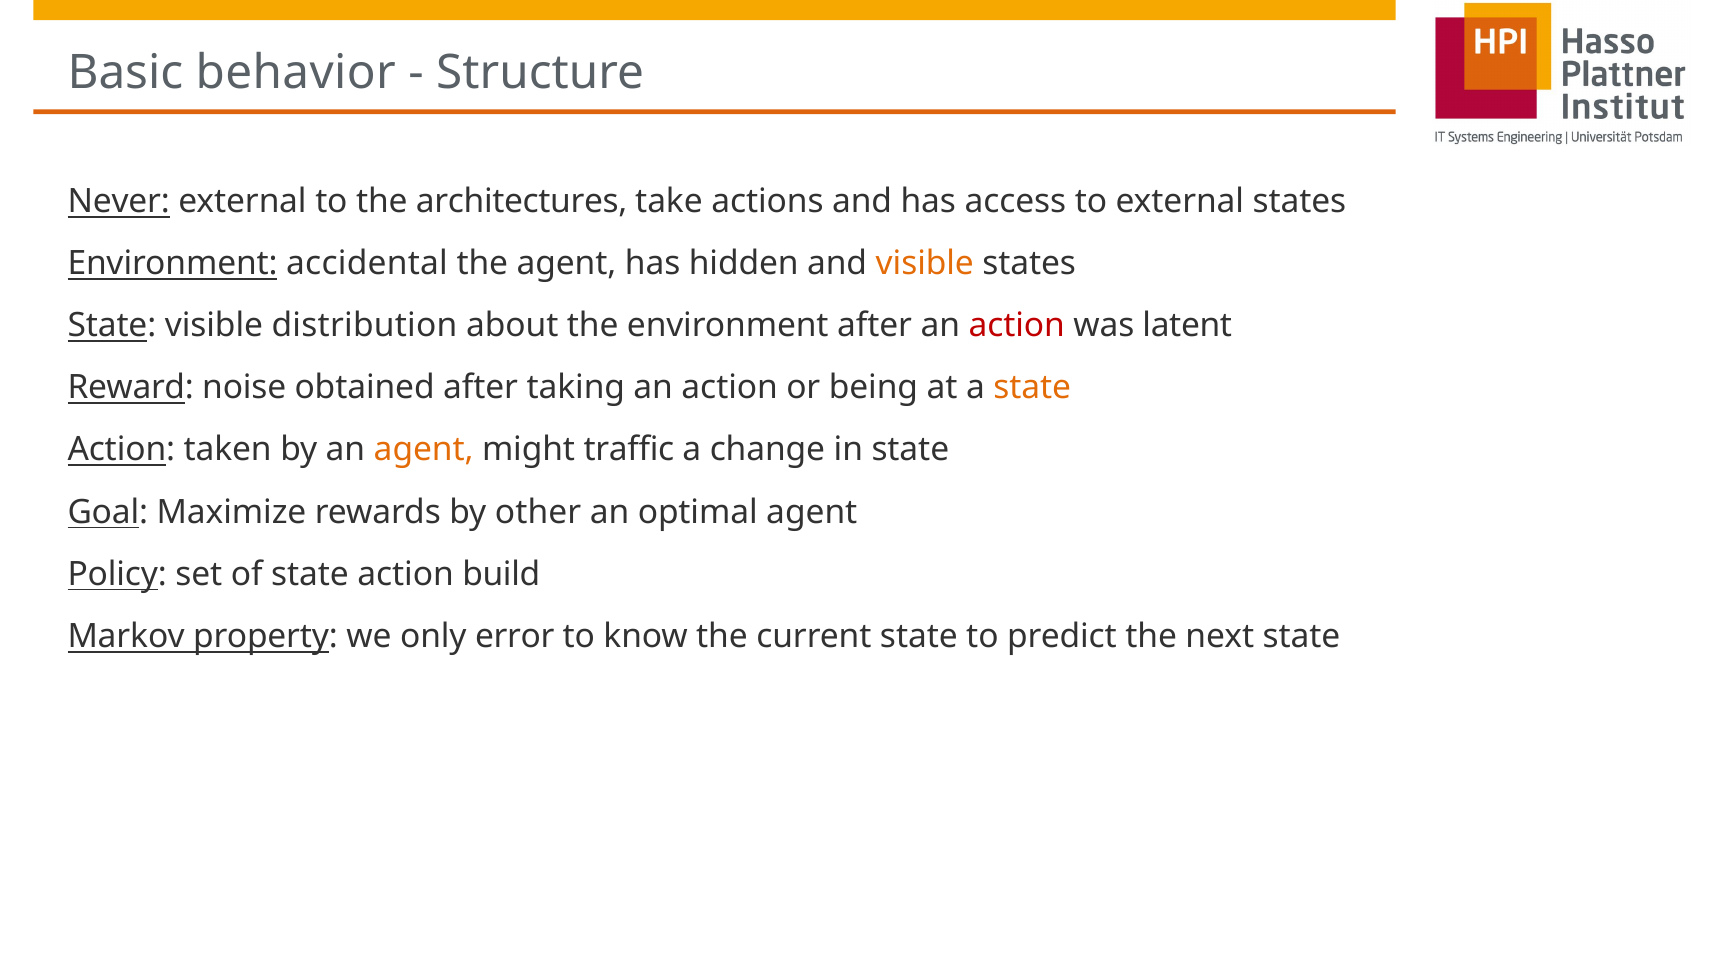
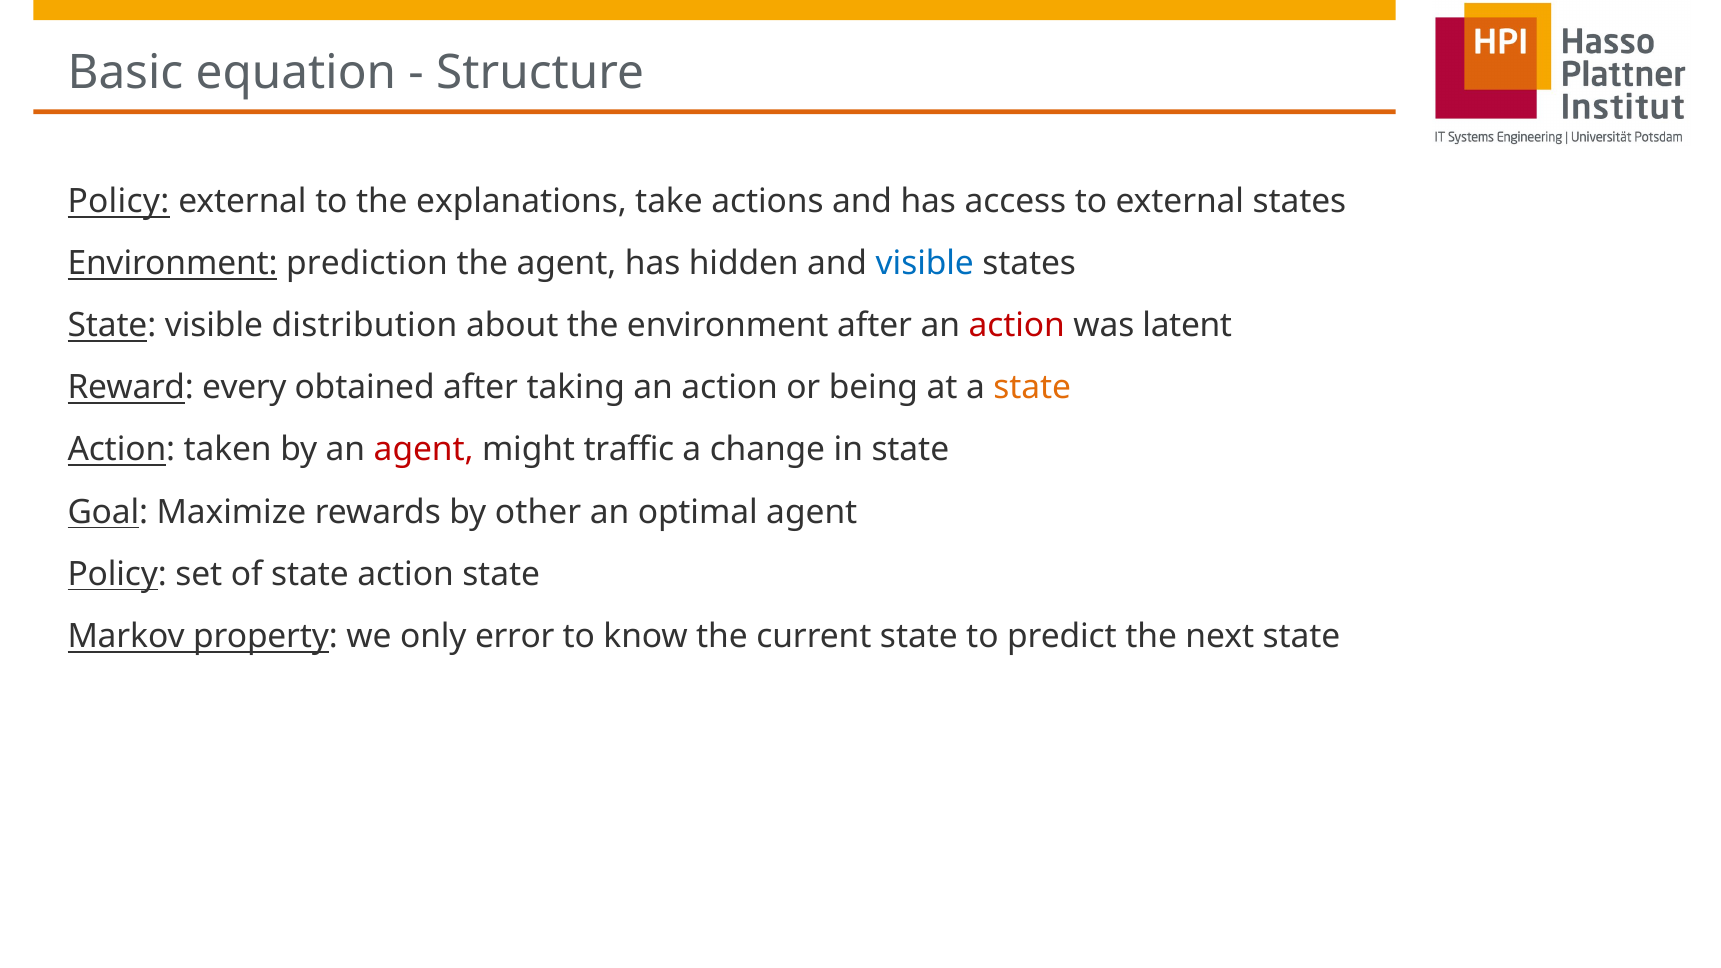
behavior: behavior -> equation (296, 73)
Never: Never -> Policy (118, 201)
architectures: architectures -> explanations (522, 201)
accidental: accidental -> prediction (367, 263)
visible colour: orange -> blue (925, 263)
noise: noise -> every (244, 388)
agent colour: orange -> red (424, 450)
action build: build -> state (501, 574)
